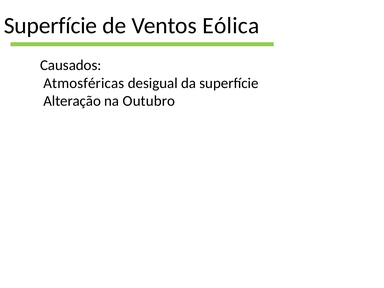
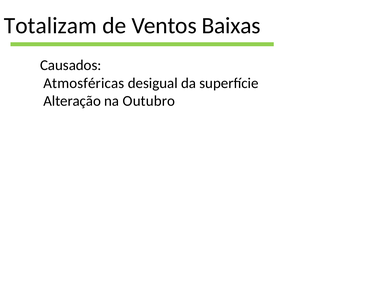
Superfície: Superfície -> Totalizam (50, 26)
Eólica: Eólica -> Baixas (231, 26)
